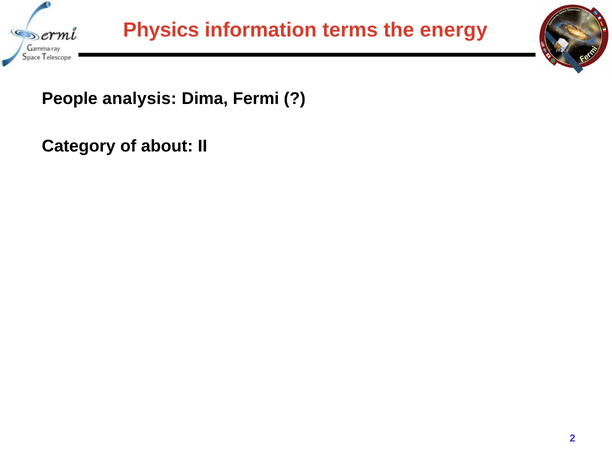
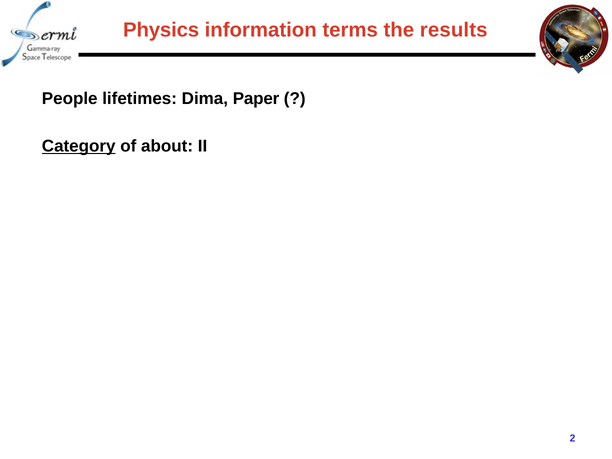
energy: energy -> results (454, 30)
analysis: analysis -> lifetimes (140, 99)
Fermi: Fermi -> Paper (256, 99)
Category underline: none -> present (79, 146)
